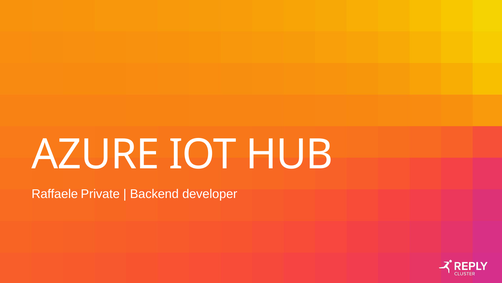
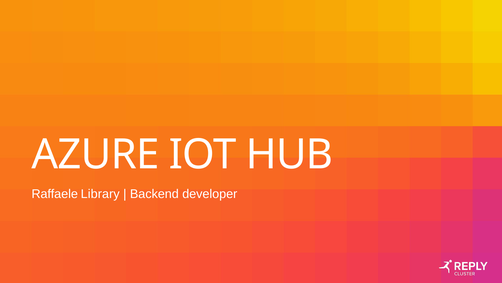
Private: Private -> Library (100, 194)
